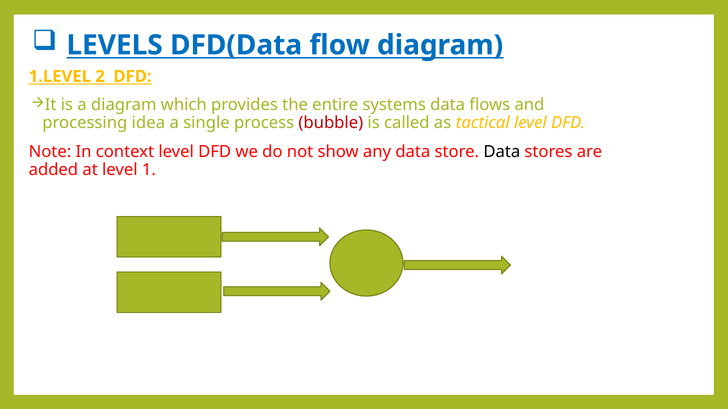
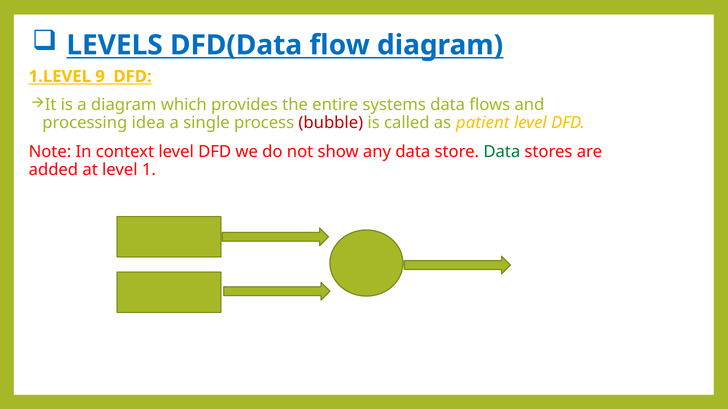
2: 2 -> 9 (100, 77)
tactical: tactical -> patient (483, 123)
Data colour: black -> green (502, 152)
